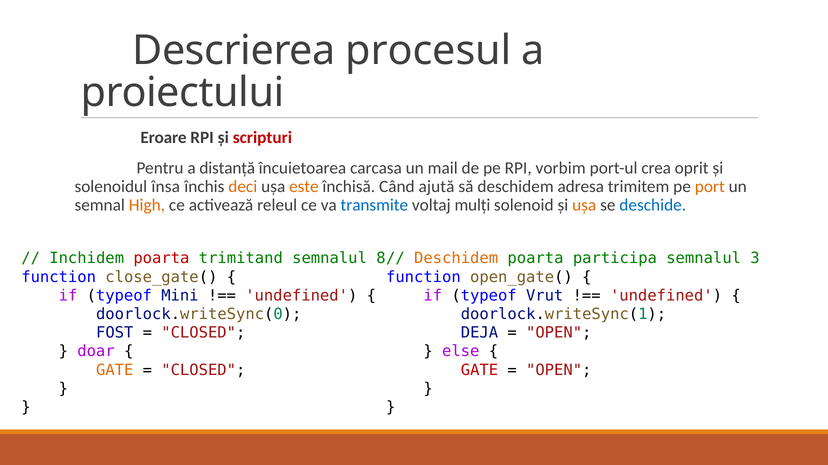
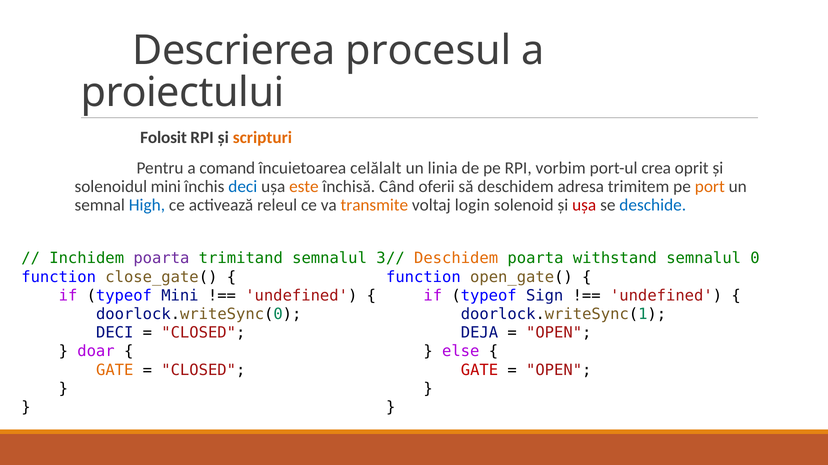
Eroare: Eroare -> Folosit (164, 138)
scripturi colour: red -> orange (262, 138)
distanță: distanță -> comand (227, 168)
carcasa: carcasa -> celălalt (376, 168)
mail: mail -> linia (443, 168)
solenoidul însa: însa -> mini (166, 187)
deci colour: orange -> blue (243, 187)
ajută: ajută -> oferii (437, 187)
High colour: orange -> blue (147, 206)
transmite colour: blue -> orange (374, 206)
mulți: mulți -> login (472, 206)
ușa colour: orange -> red (584, 206)
poarta colour: red -> purple (161, 259)
8: 8 -> 3 (381, 259)
participa: participa -> withstand (615, 259)
3: 3 -> 0 (755, 259)
Vrut: Vrut -> Sign (545, 296)
FOST: FOST -> DECI (115, 333)
